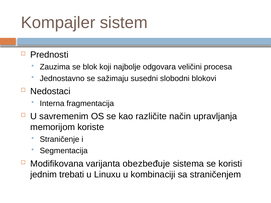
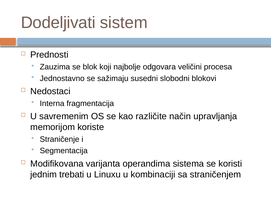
Kompajler: Kompajler -> Dodeljivati (58, 23)
obezbeđuje: obezbeđuje -> operandima (146, 164)
